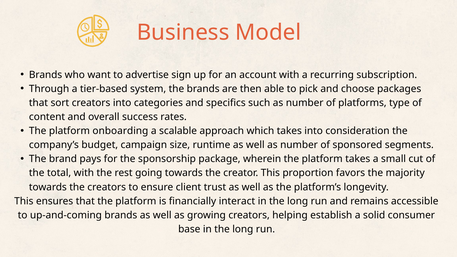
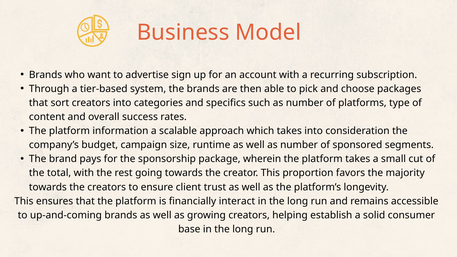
onboarding: onboarding -> information (120, 131)
